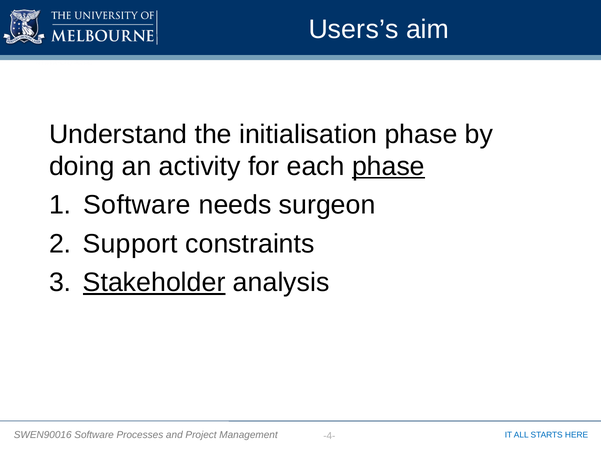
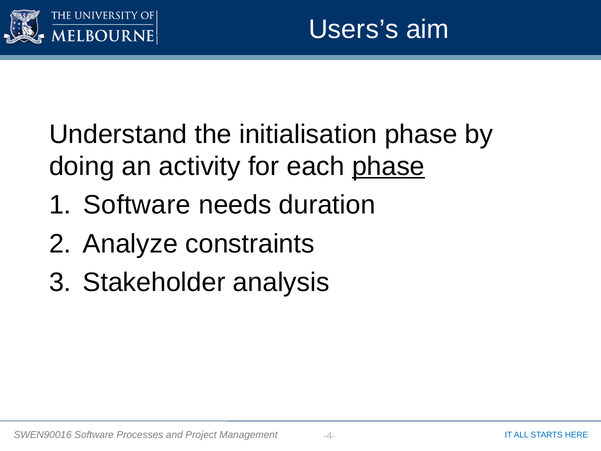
surgeon: surgeon -> duration (327, 205)
Support: Support -> Analyze (130, 244)
Stakeholder underline: present -> none (154, 282)
